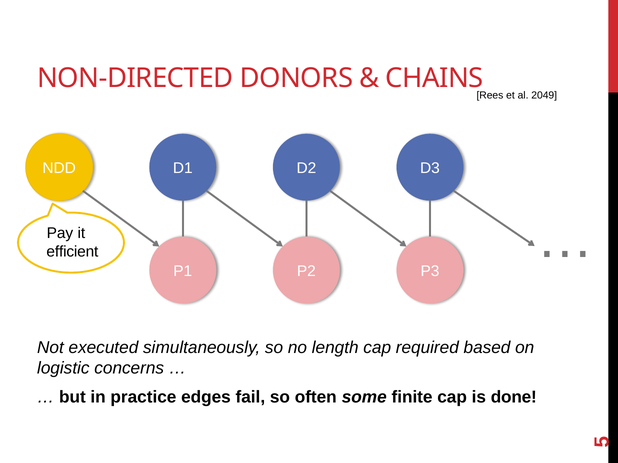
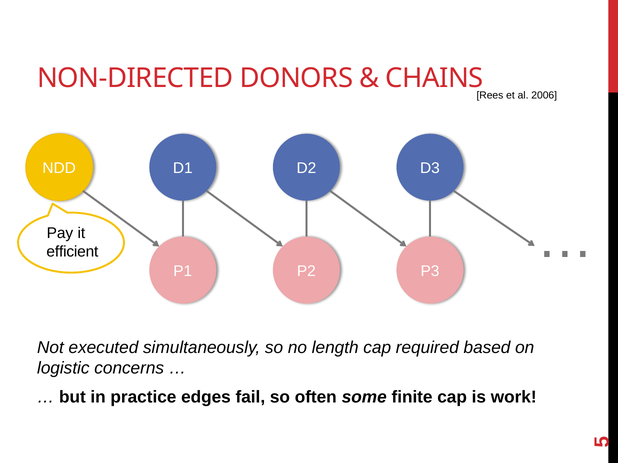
2049: 2049 -> 2006 (544, 96)
done: done -> work (514, 398)
